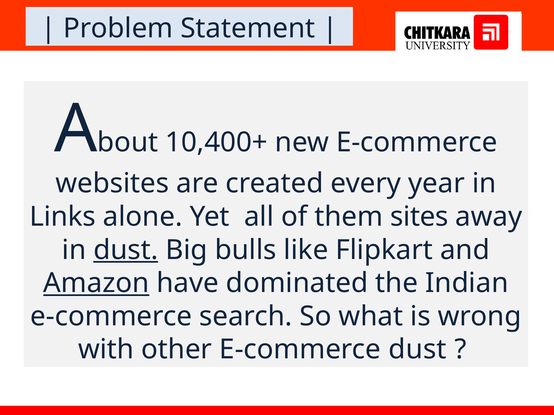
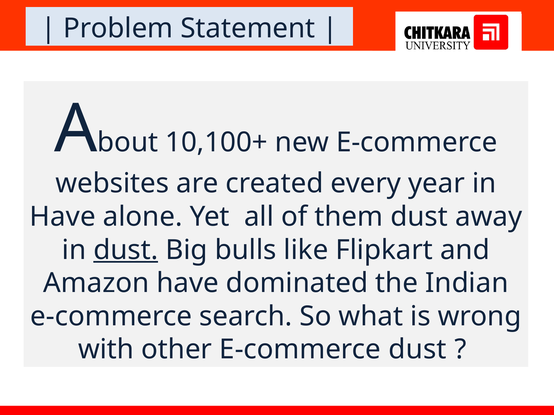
10,400+: 10,400+ -> 10,100+ (217, 143)
Links: Links -> Have (63, 217)
them sites: sites -> dust (419, 217)
Amazon underline: present -> none (96, 283)
